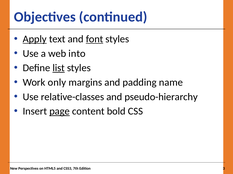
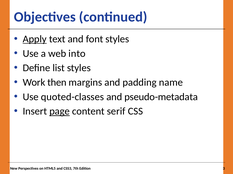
font underline: present -> none (95, 39)
list underline: present -> none (59, 68)
only: only -> then (57, 83)
relative-classes: relative-classes -> quoted-classes (72, 97)
pseudo-hierarchy: pseudo-hierarchy -> pseudo-metadata (161, 97)
bold: bold -> serif (116, 112)
